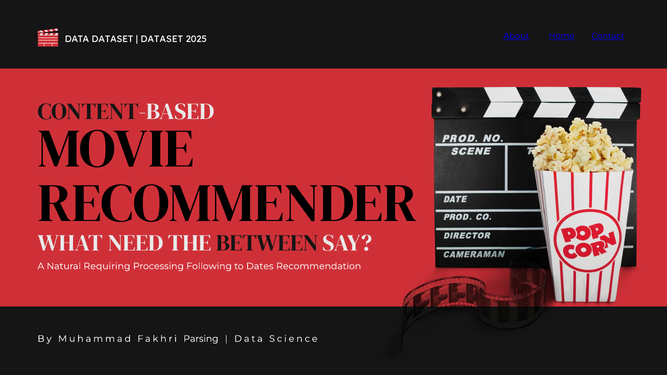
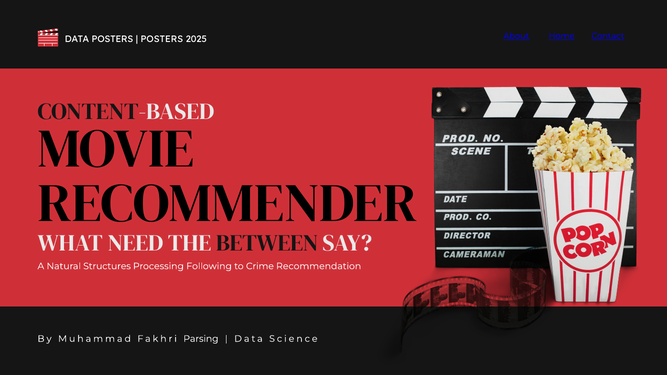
DATA DATASET: DATASET -> POSTERS (112, 39)
DATASET: DATASET -> POSTERS (162, 39)
Requiring: Requiring -> Structures (107, 266)
Dates: Dates -> Crime (260, 266)
